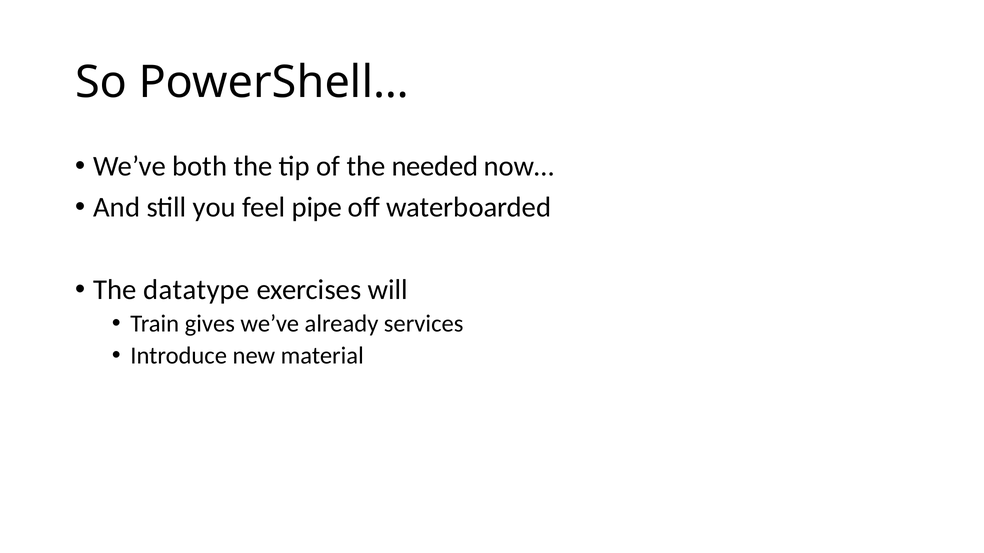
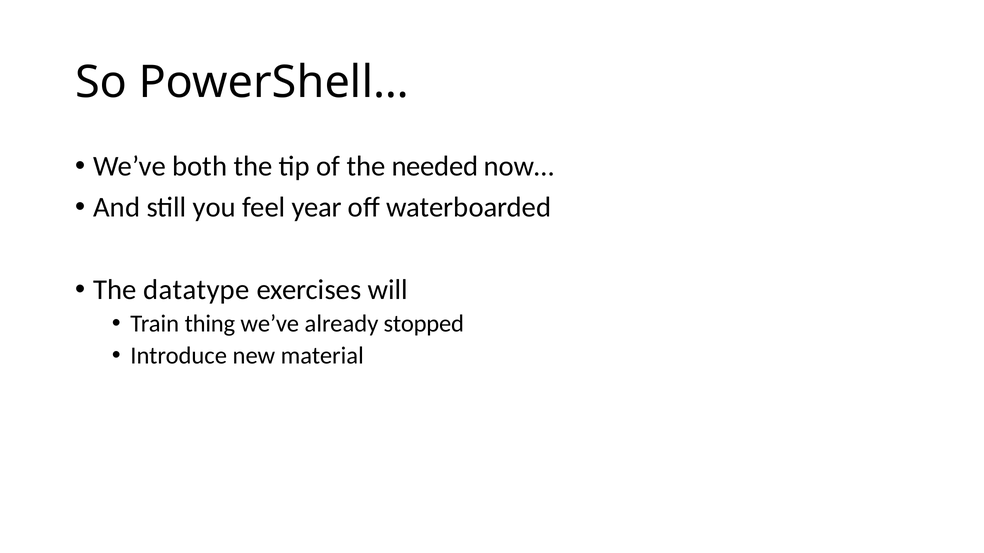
pipe: pipe -> year (317, 208)
gives: gives -> thing (210, 324)
services: services -> stopped (424, 324)
